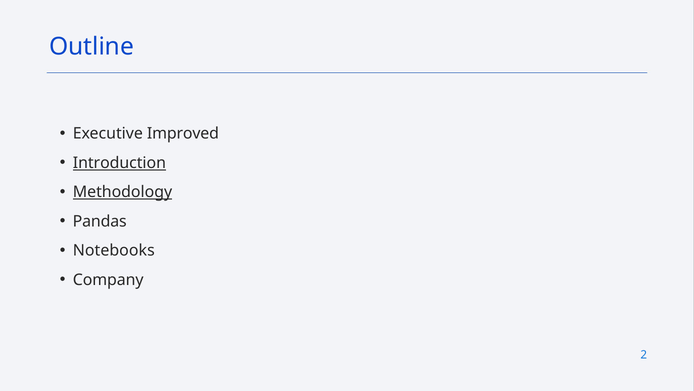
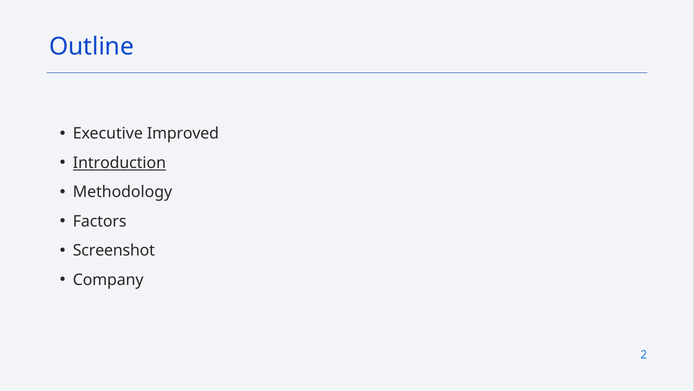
Methodology underline: present -> none (122, 192)
Pandas: Pandas -> Factors (100, 221)
Notebooks: Notebooks -> Screenshot (114, 250)
